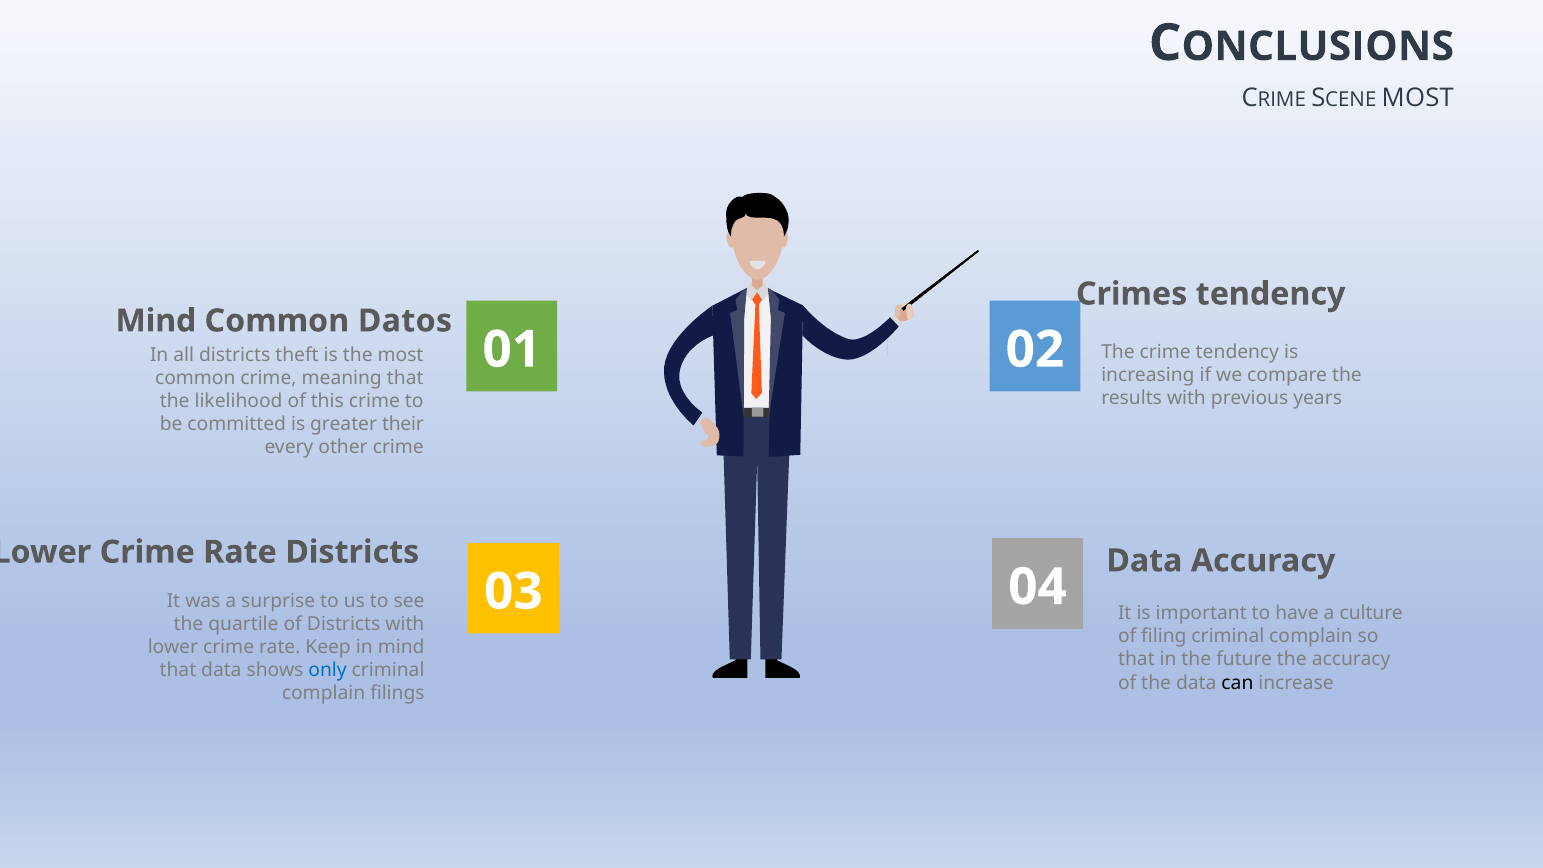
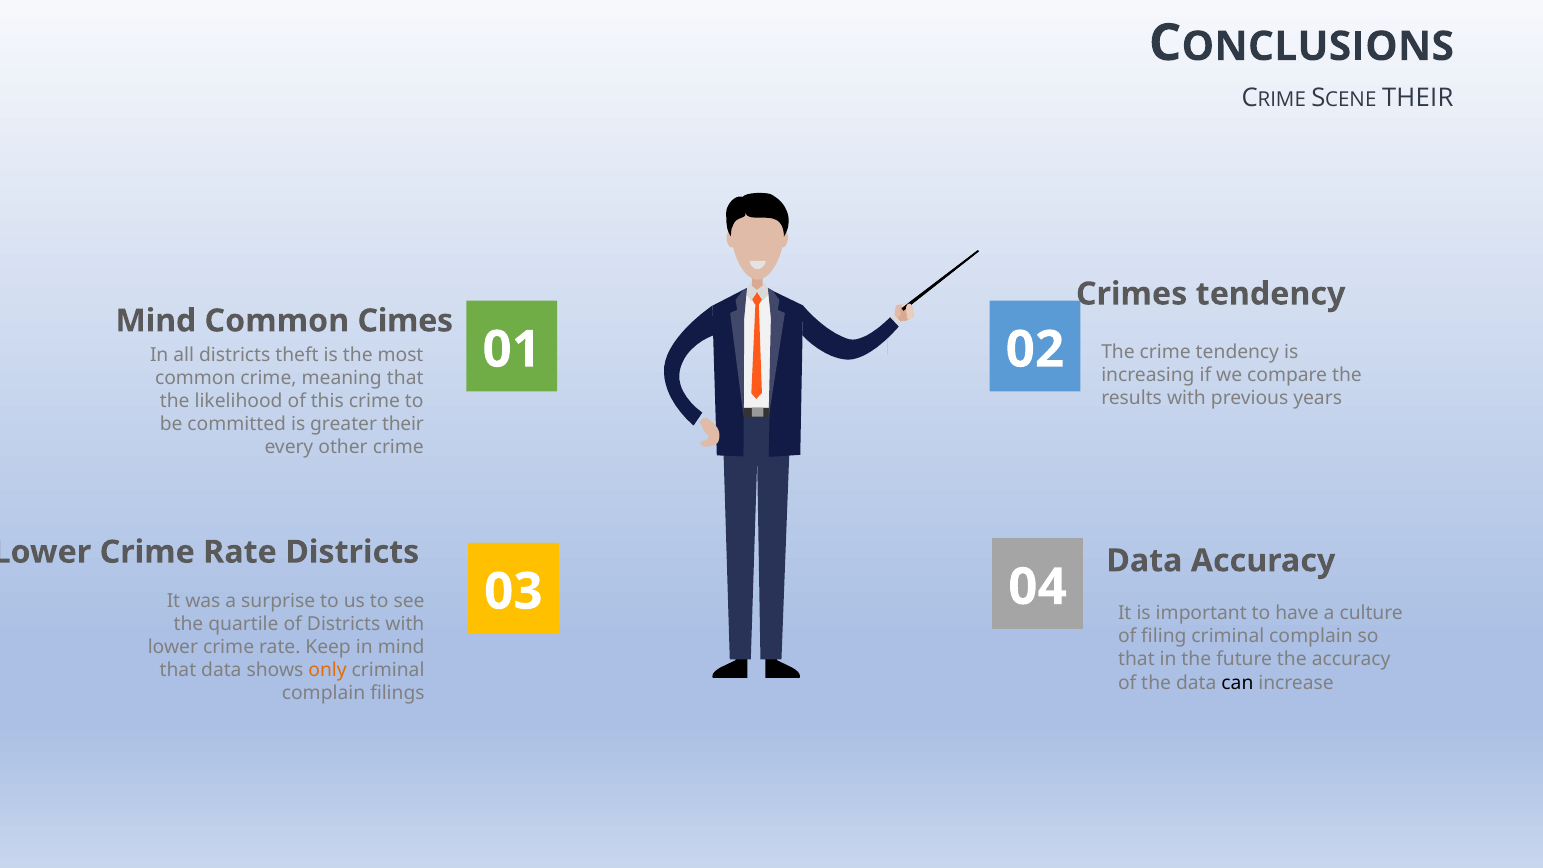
MOST: MOST -> THEIR (1418, 98)
Datos: Datos -> Cimes (405, 321)
only colour: blue -> orange (328, 670)
